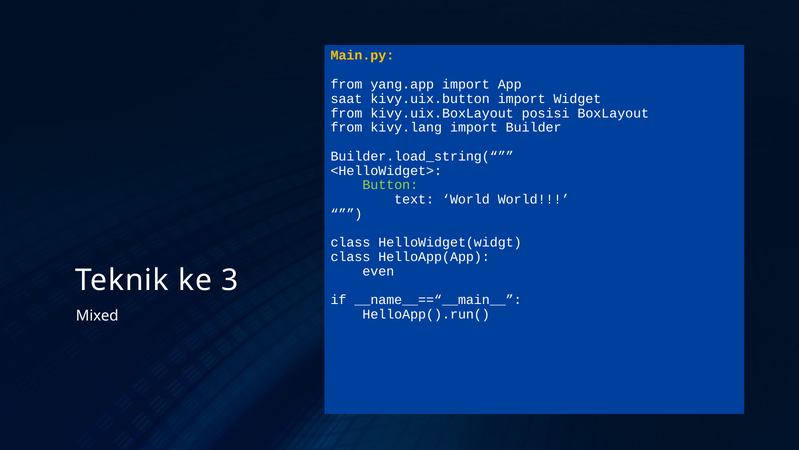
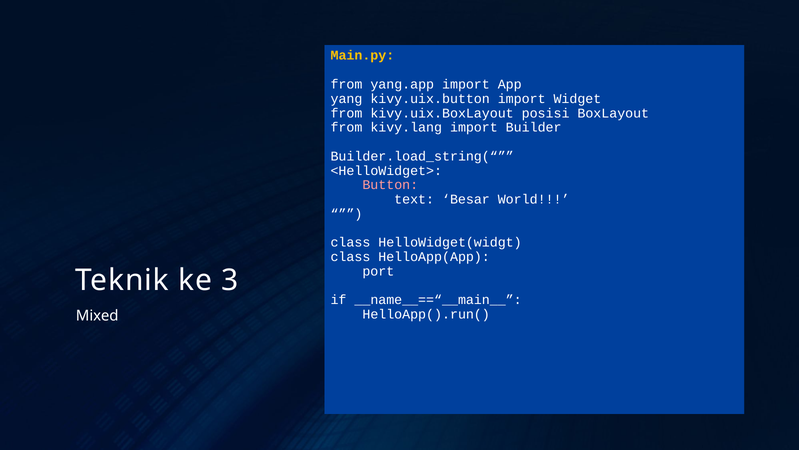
saat: saat -> yang (346, 99)
Button colour: light green -> pink (390, 185)
text World: World -> Besar (466, 199)
even: even -> port (378, 271)
